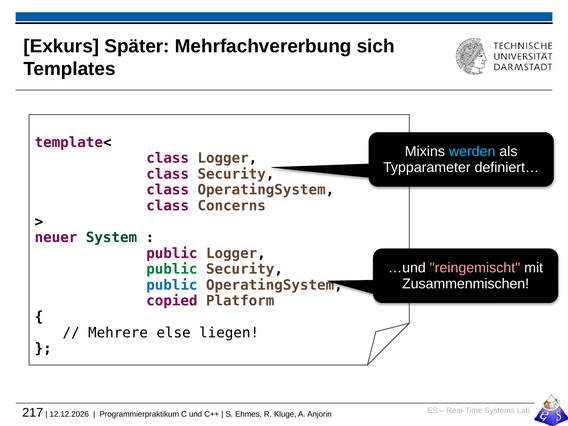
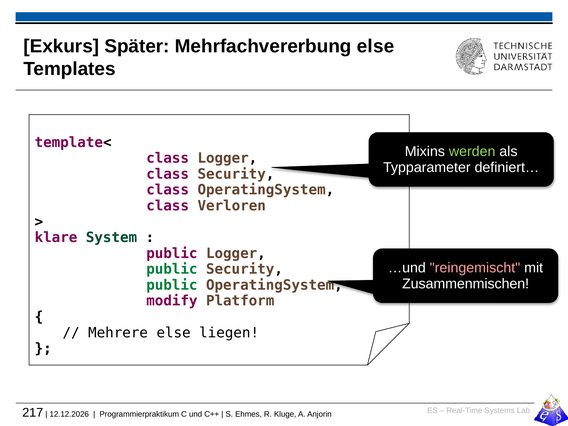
Mehrfachvererbung sich: sich -> else (376, 46)
werden colour: light blue -> light green (472, 152)
Concerns: Concerns -> Verloren (232, 206)
neuer: neuer -> klare (56, 238)
public colour: blue -> green (172, 285)
copied: copied -> modify (172, 301)
